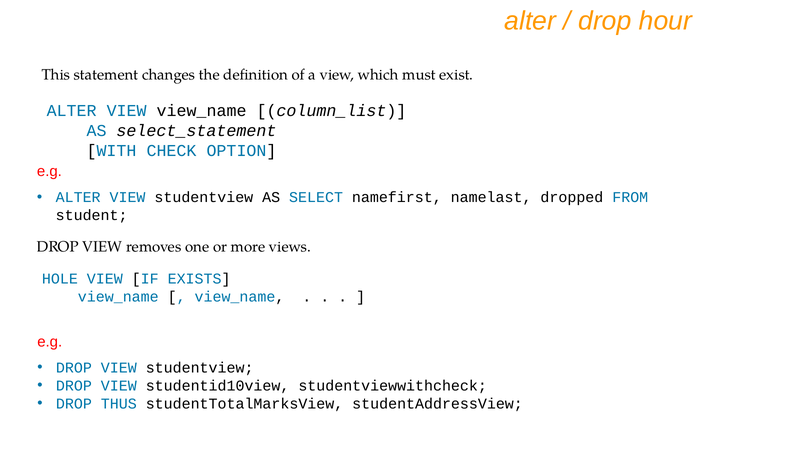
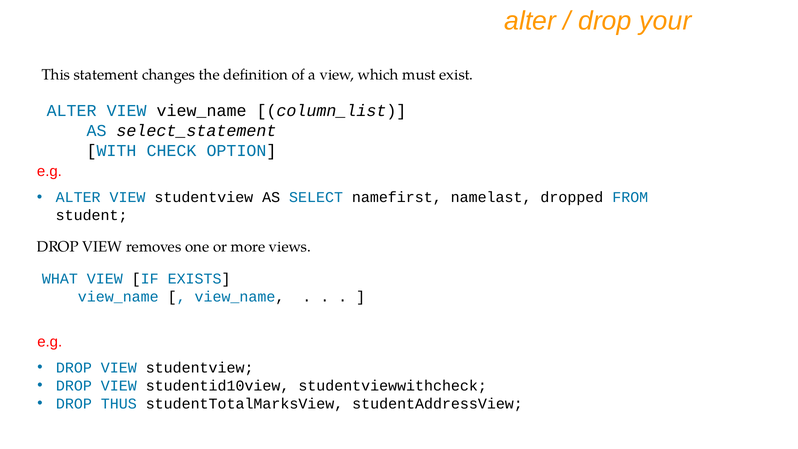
hour: hour -> your (665, 21)
HOLE: HOLE -> WHAT (60, 279)
